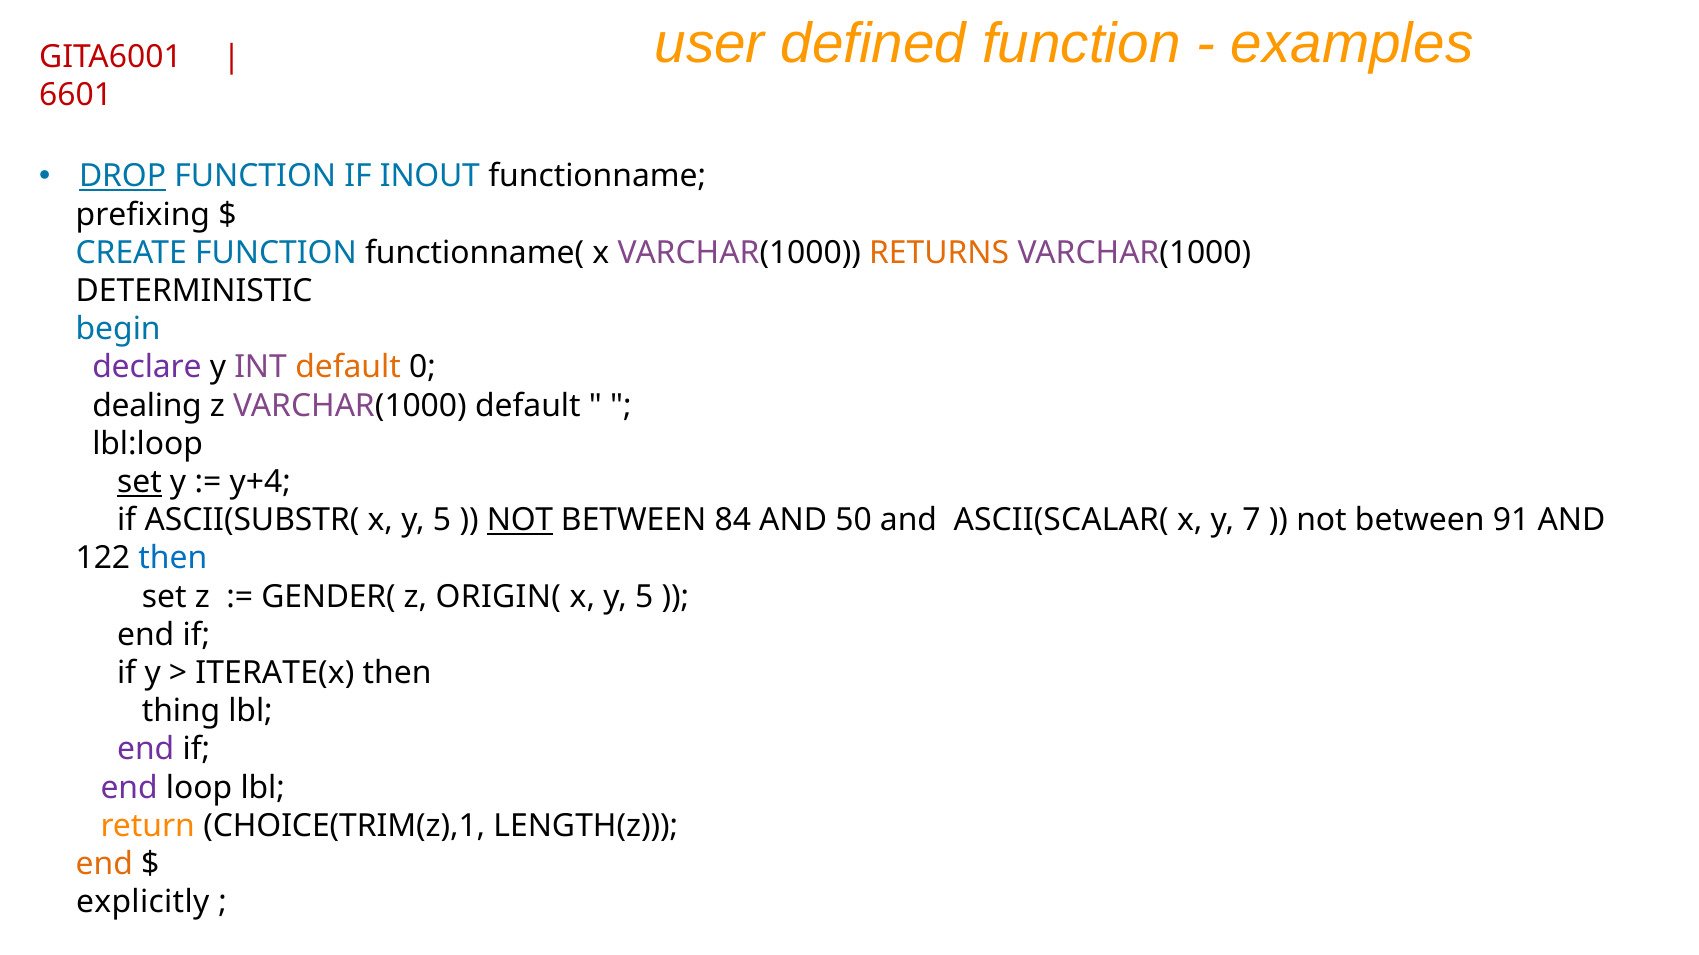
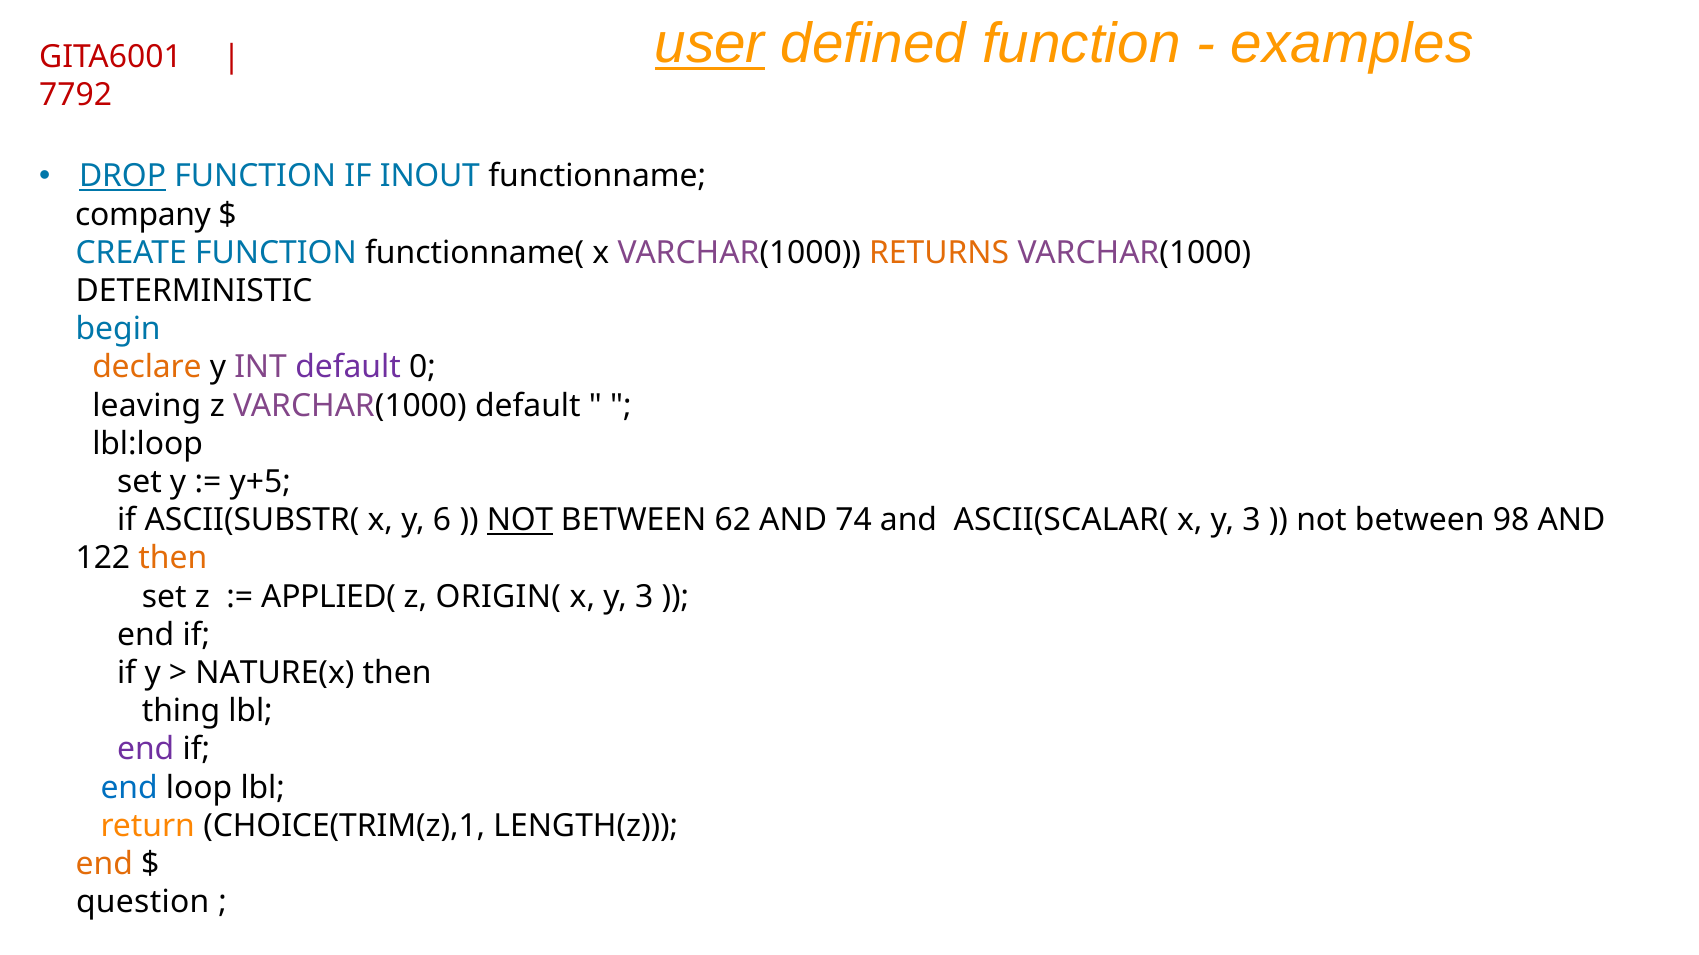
user underline: none -> present (710, 44)
6601: 6601 -> 7792 (76, 95)
prefixing: prefixing -> company (143, 215)
declare colour: purple -> orange (147, 368)
default colour: orange -> purple (348, 368)
dealing: dealing -> leaving (147, 406)
set underline: present -> none (139, 482)
y+4: y+4 -> y+5 (260, 482)
ASCII(SUBSTR( x y 5: 5 -> 6 (442, 521)
84: 84 -> 62 (733, 521)
50: 50 -> 74 (854, 521)
7: 7 -> 3 (1251, 521)
91: 91 -> 98 (1511, 521)
then colour: blue -> orange (173, 559)
GENDER(: GENDER( -> APPLIED( (329, 597)
5: 5 -> 3 (644, 597)
ITERATE(x: ITERATE(x -> NATURE(x (275, 674)
end colour: purple -> blue (129, 788)
explicitly: explicitly -> question (143, 903)
